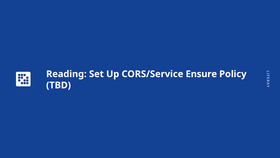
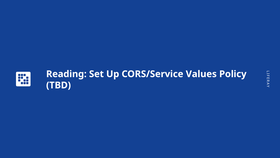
Ensure: Ensure -> Values (201, 74)
